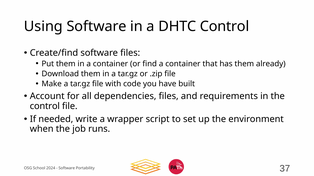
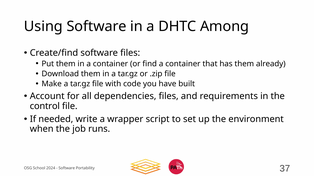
DHTC Control: Control -> Among (224, 26)
